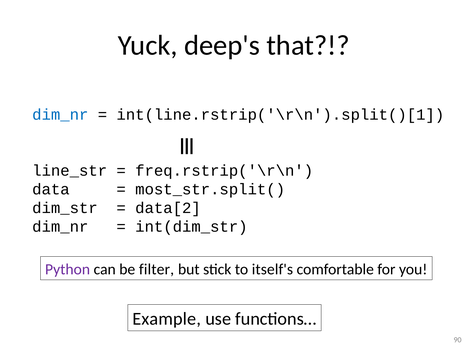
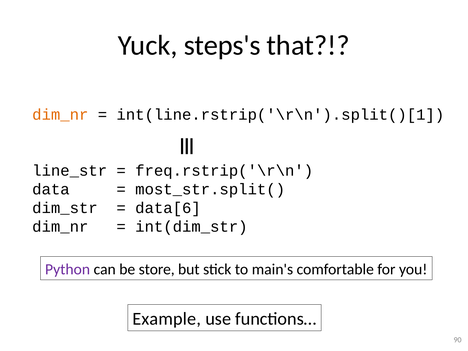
deep's: deep's -> steps's (222, 45)
dim_nr colour: blue -> orange (60, 115)
data[2: data[2 -> data[6 (168, 208)
filter: filter -> store (157, 269)
itself's: itself's -> main's (272, 269)
